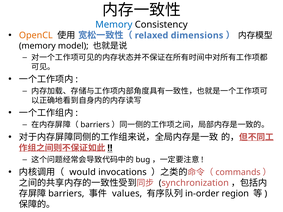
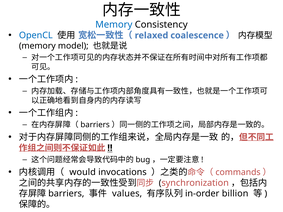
OpenCL colour: orange -> blue (36, 35)
dimensions: dimensions -> coalescence (197, 35)
region: region -> billion (235, 194)
